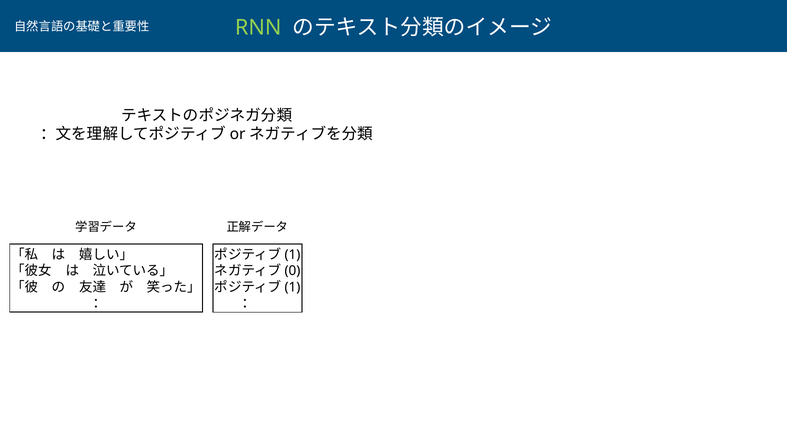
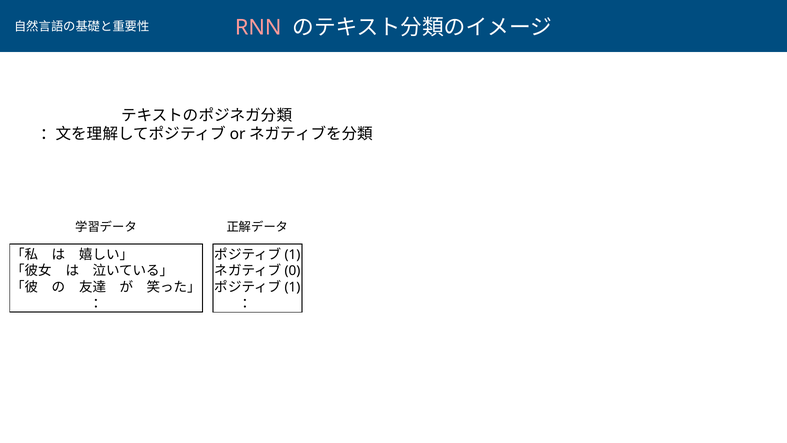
RNN colour: light green -> pink (258, 28)
